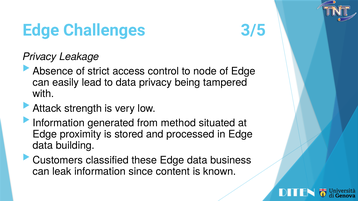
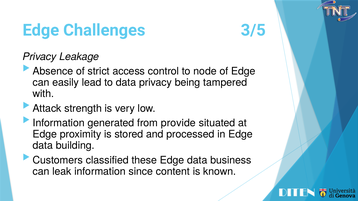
method: method -> provide (178, 123)
